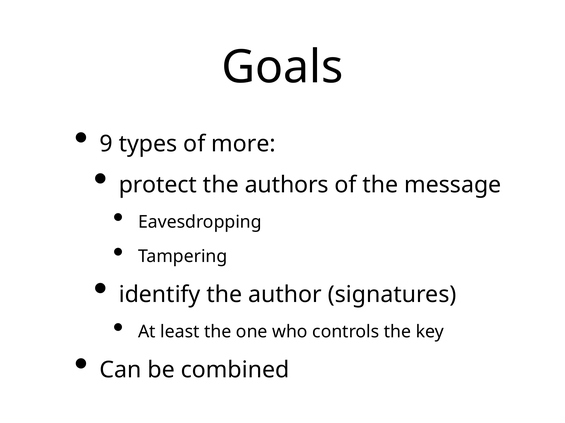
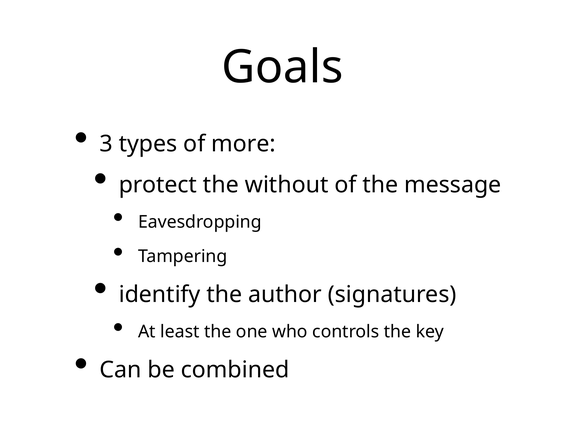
9: 9 -> 3 (106, 144)
authors: authors -> without (287, 185)
